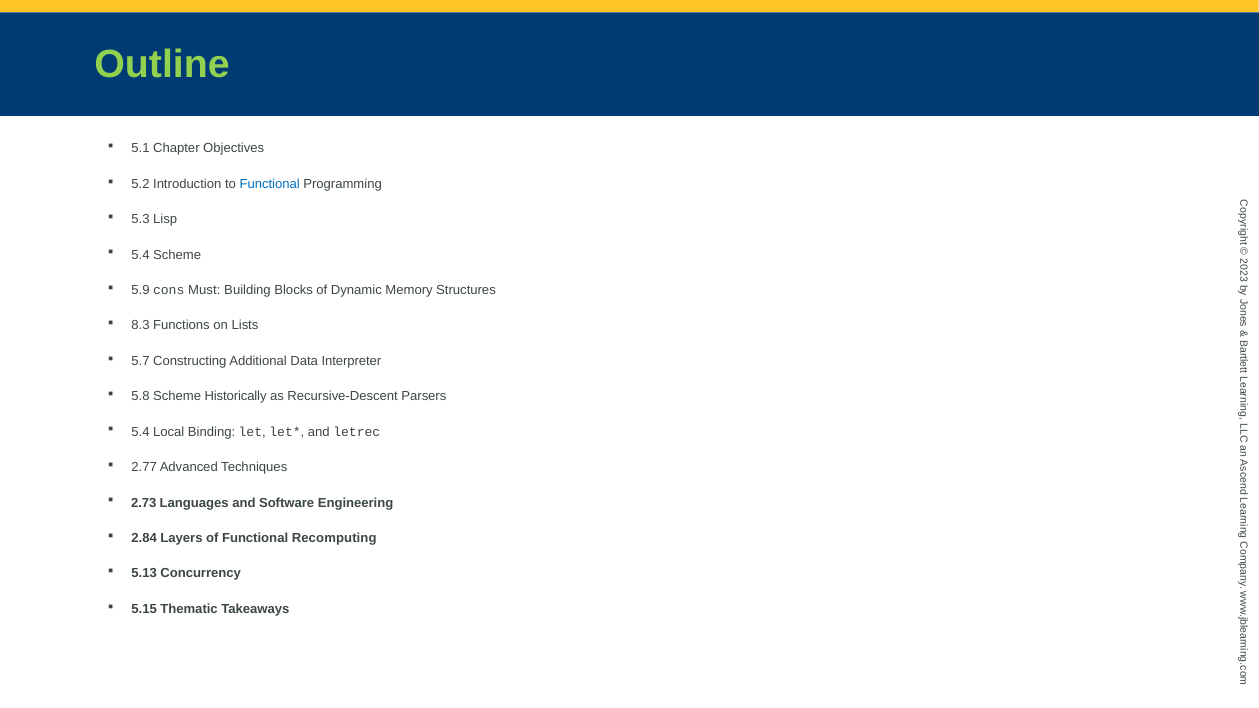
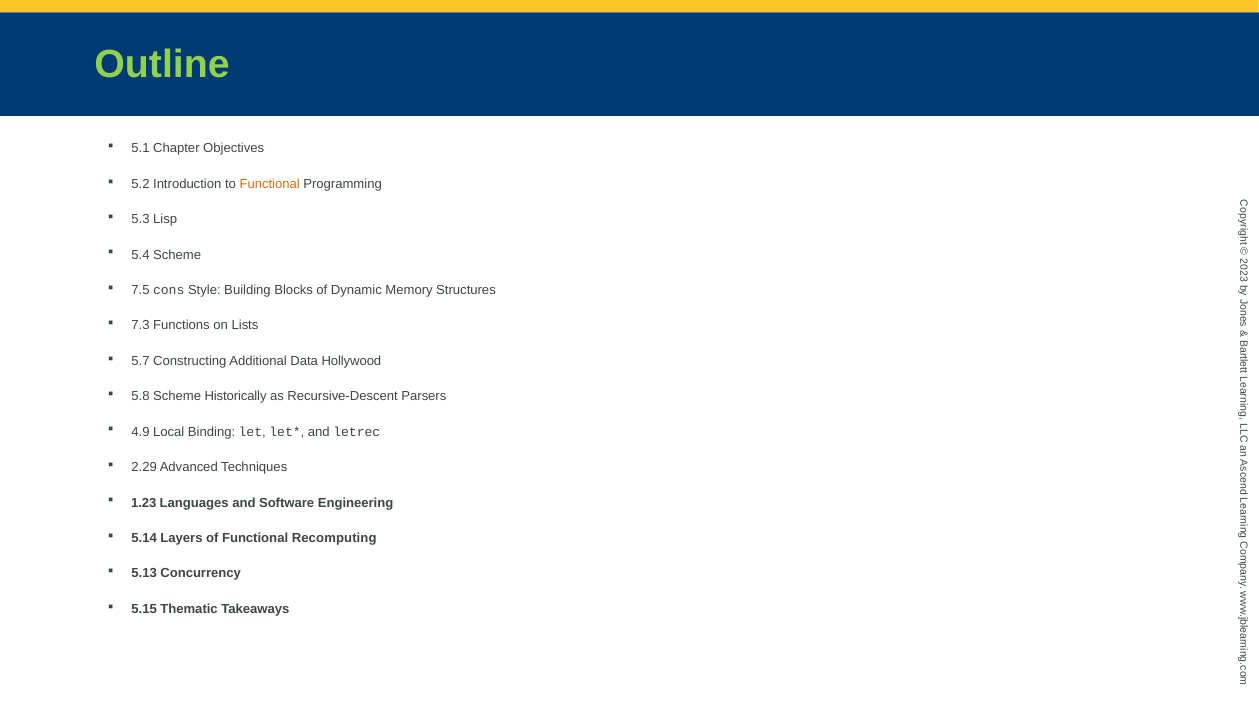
Functional colour: blue -> orange (270, 184)
5.9: 5.9 -> 7.5 (141, 290)
Must: Must -> Style (204, 290)
8.3: 8.3 -> 7.3 (141, 326)
Interpreter: Interpreter -> Hollywood (351, 361)
5.4: 5.4 -> 4.9 (141, 432)
2.77: 2.77 -> 2.29 (144, 467)
2.73: 2.73 -> 1.23 (144, 503)
2.84: 2.84 -> 5.14 (144, 538)
